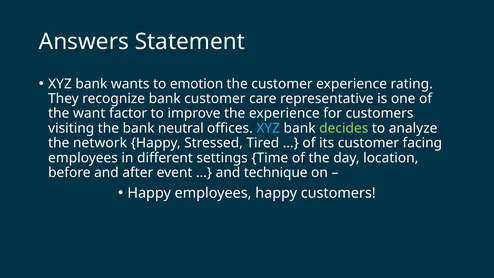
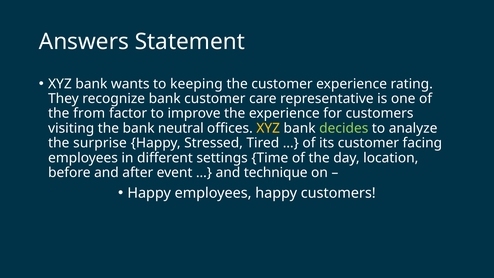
emotion: emotion -> keeping (196, 84)
want: want -> from (89, 113)
XYZ colour: light blue -> yellow (268, 128)
network: network -> surprise (100, 143)
